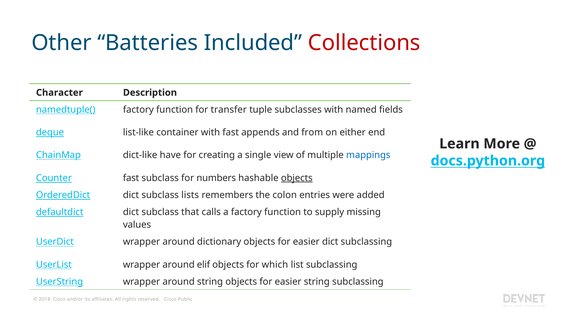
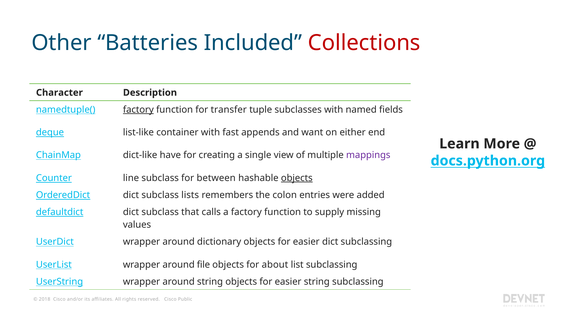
factory underline: none -> present (138, 110)
from: from -> want (312, 132)
mappings colour: blue -> purple (368, 155)
Counter fast: fast -> line (131, 178)
numbers: numbers -> between (216, 178)
elif: elif -> file (203, 265)
which: which -> about (275, 265)
